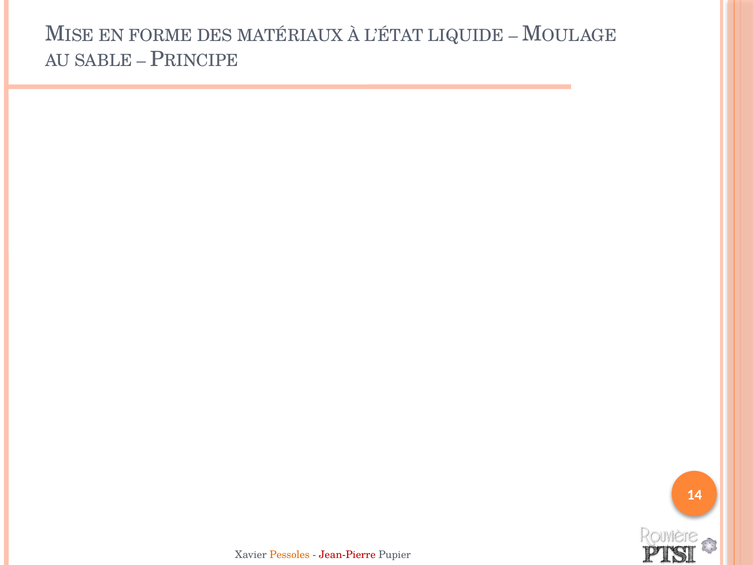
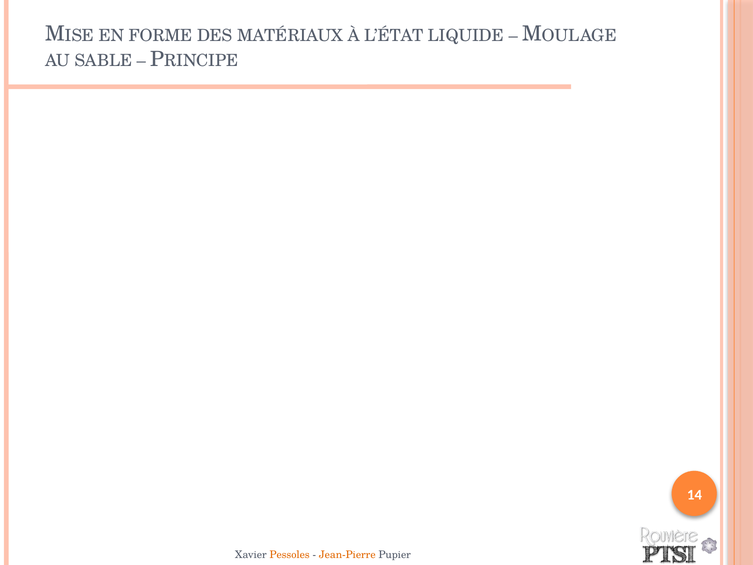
Jean-Pierre colour: red -> orange (347, 555)
